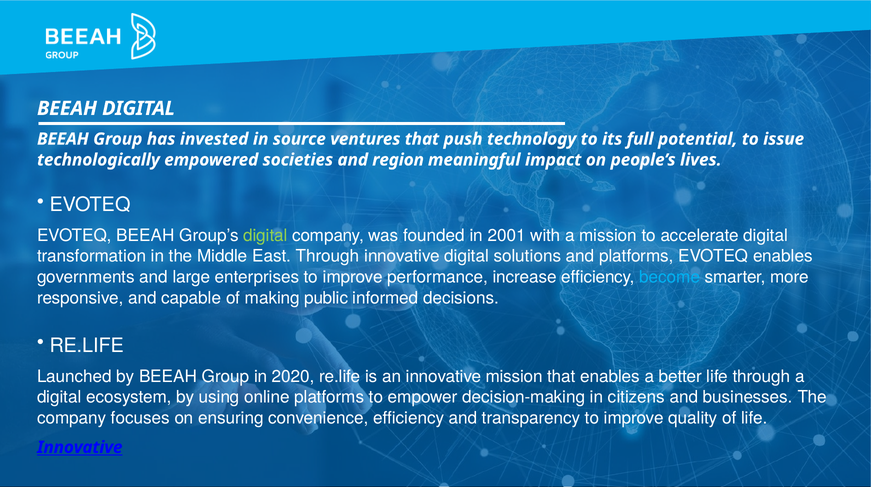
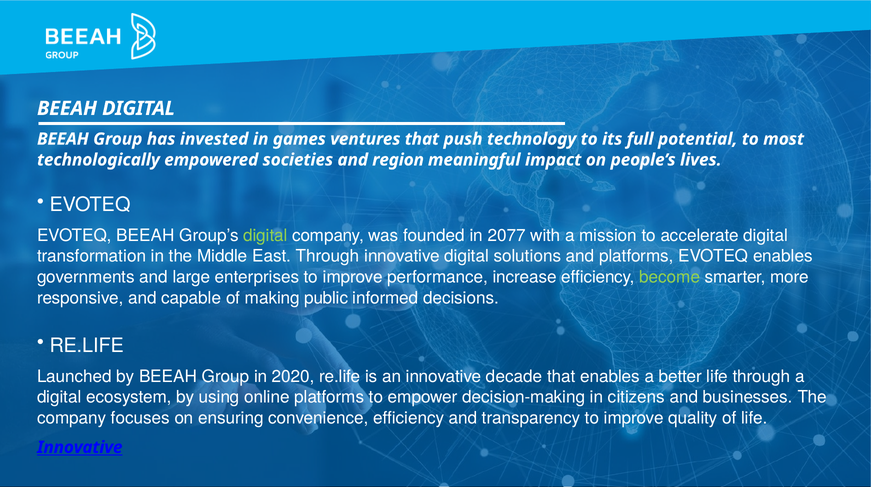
source: source -> games (299, 139)
issue: issue -> most (784, 139)
2001: 2001 -> 2077 (507, 235)
become colour: light blue -> light green (670, 277)
innovative mission: mission -> decade (514, 376)
